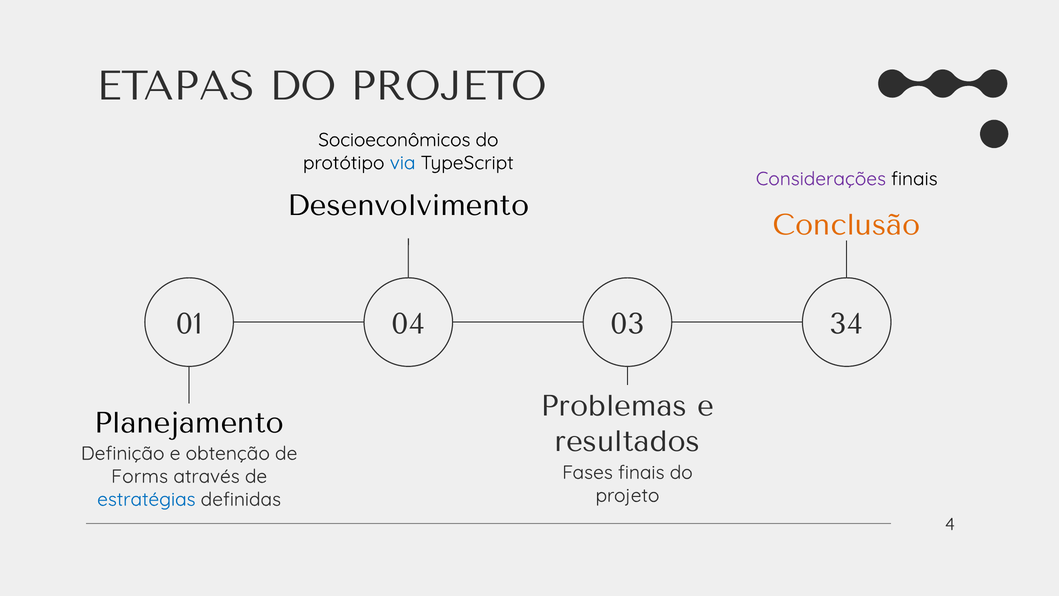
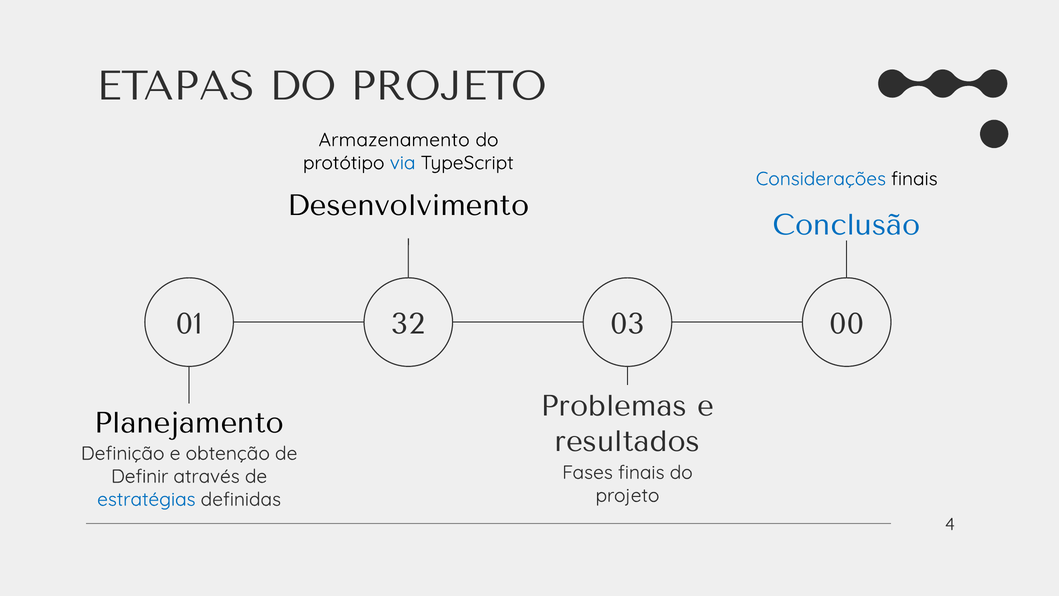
Socioeconômicos: Socioeconômicos -> Armazenamento (394, 140)
Considerações colour: purple -> blue (821, 179)
Conclusão colour: orange -> blue (847, 225)
04: 04 -> 32 (408, 324)
34: 34 -> 00 (847, 324)
Forms: Forms -> Definir (140, 476)
